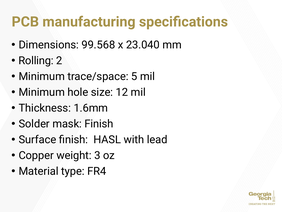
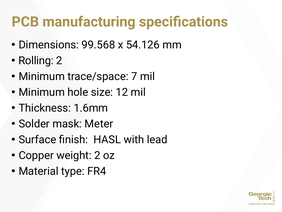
23.040: 23.040 -> 54.126 (143, 45)
5: 5 -> 7 (134, 76)
mask Finish: Finish -> Meter (99, 124)
weight 3: 3 -> 2 (97, 155)
